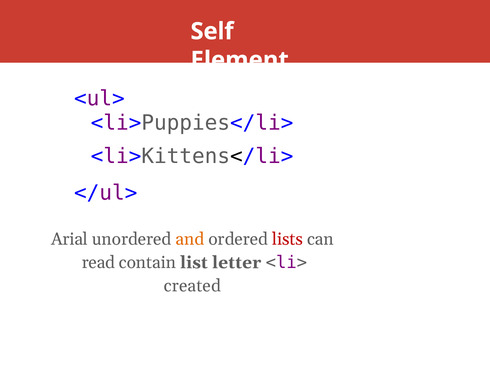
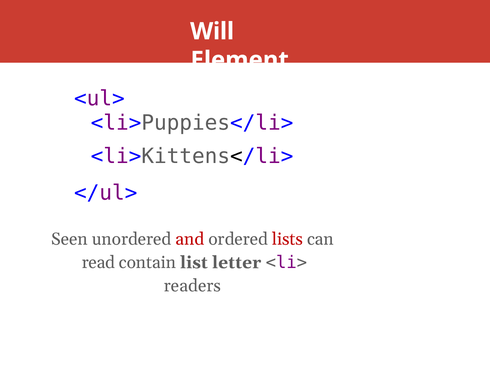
Self: Self -> Will (212, 31)
Arial: Arial -> Seen (69, 239)
and colour: orange -> red (190, 239)
created: created -> readers (192, 286)
